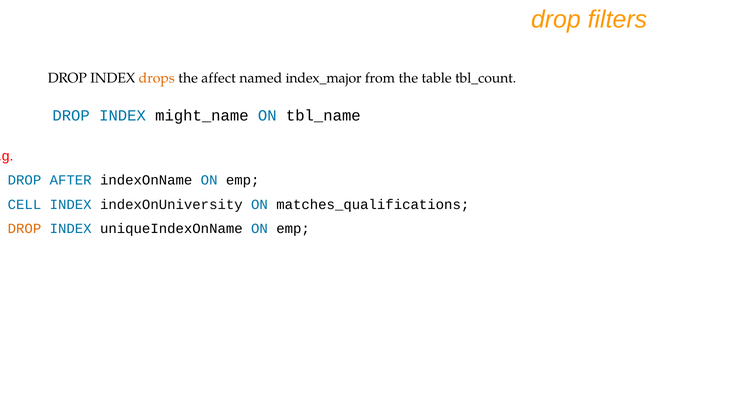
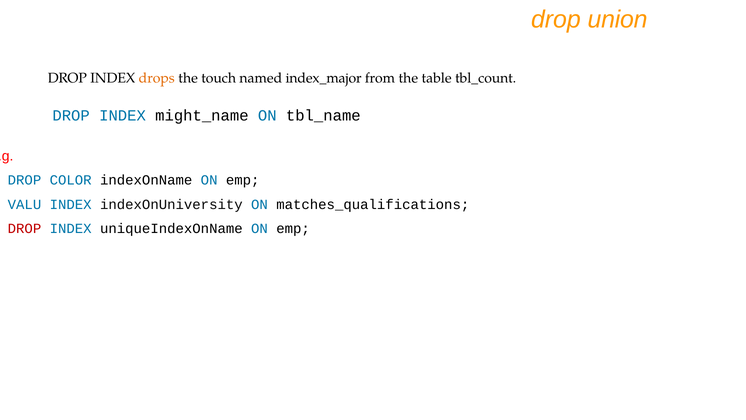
filters: filters -> union (618, 19)
affect: affect -> touch (219, 78)
AFTER: AFTER -> COLOR (71, 180)
CELL: CELL -> VALU (24, 204)
DROP colour: orange -> red (24, 229)
